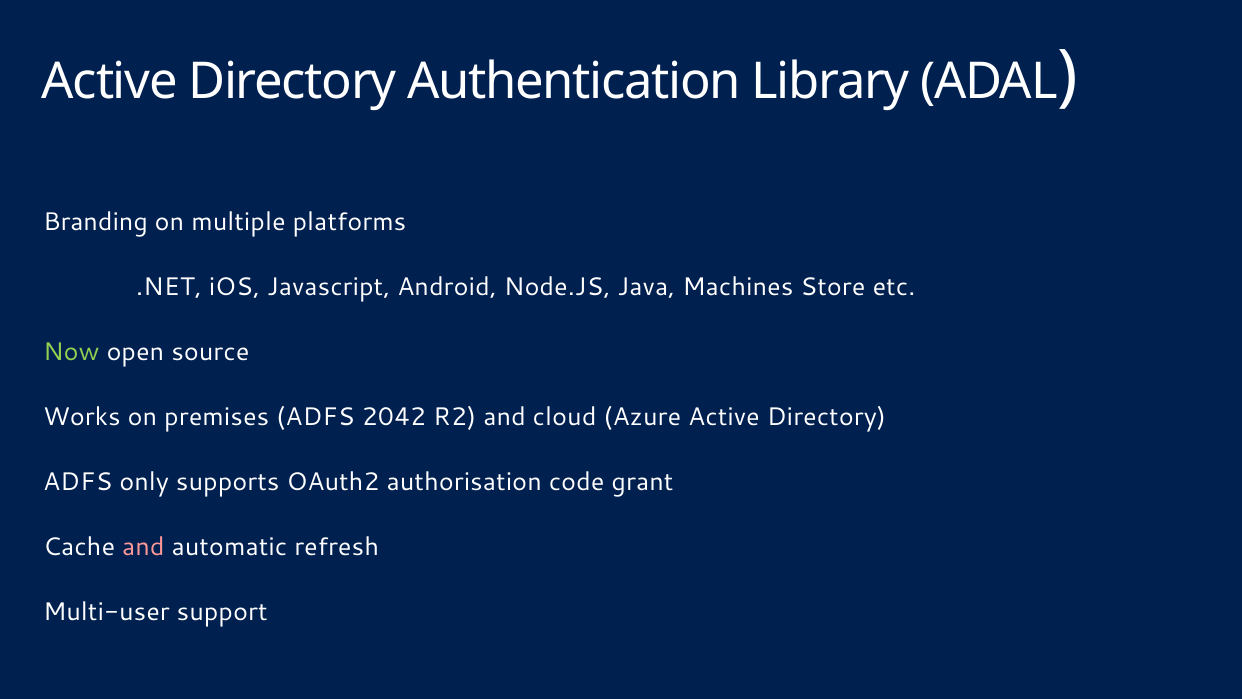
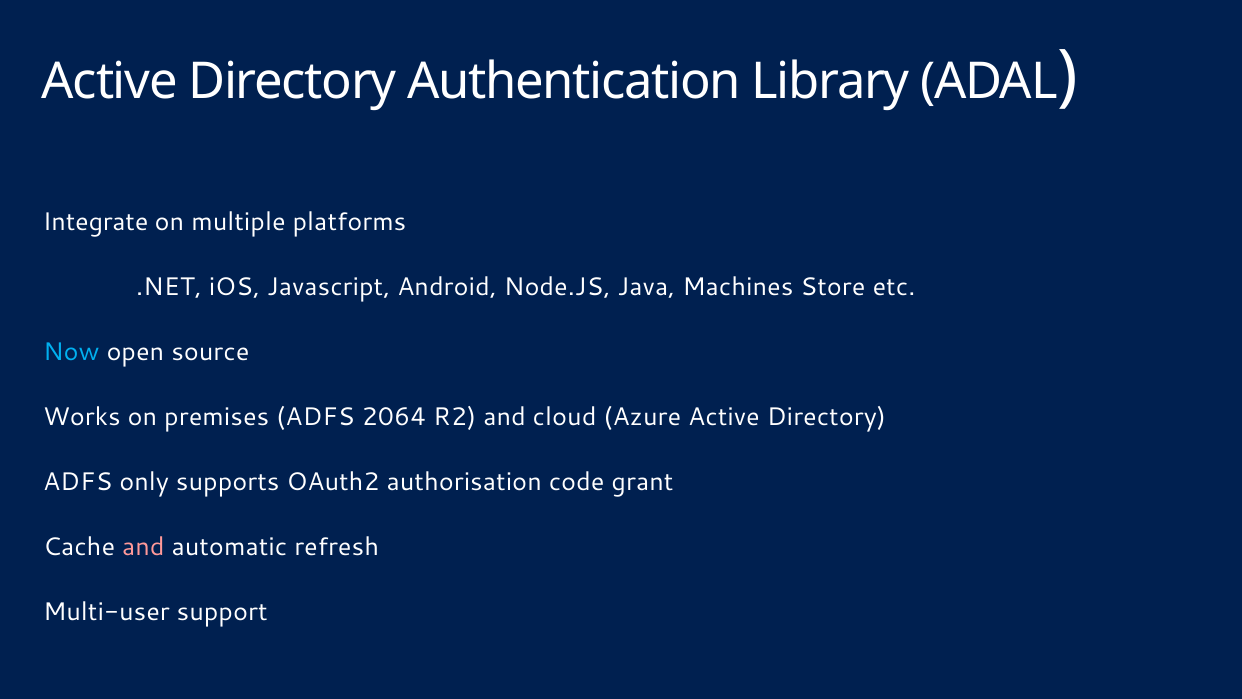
Branding: Branding -> Integrate (96, 222)
Now colour: light green -> light blue (71, 352)
2042: 2042 -> 2064 (394, 416)
